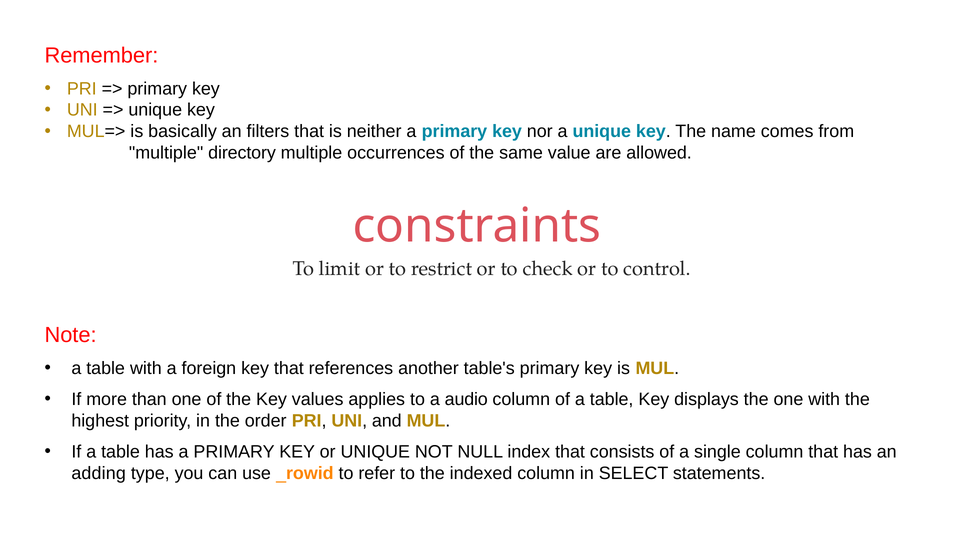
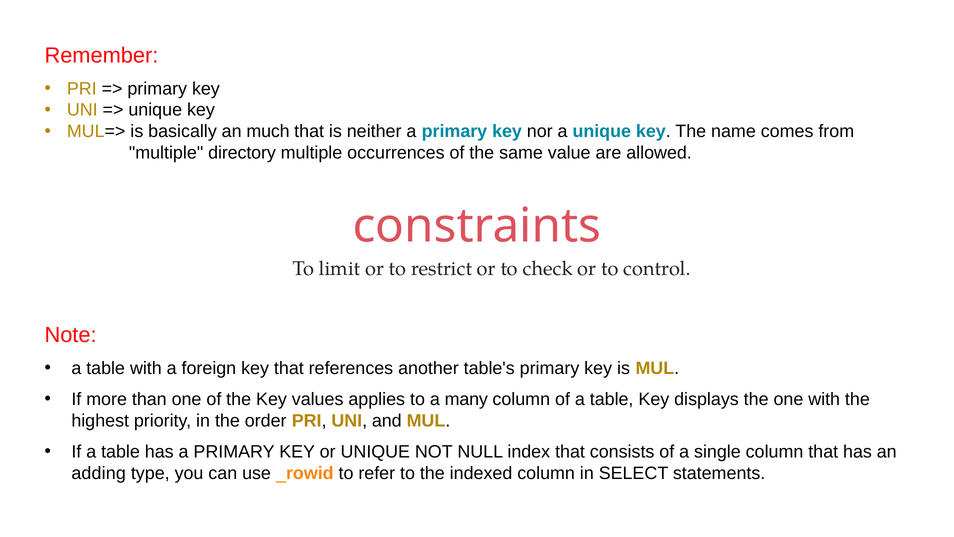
filters: filters -> much (268, 131)
audio: audio -> many (466, 399)
